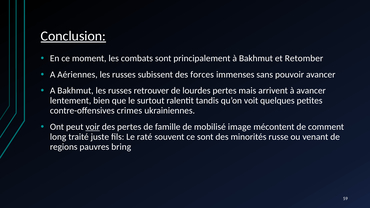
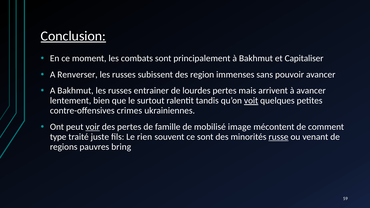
Retomber: Retomber -> Capitaliser (304, 58)
Aériennes: Aériennes -> Renverser (77, 75)
forces: forces -> region (202, 75)
retrouver: retrouver -> entrainer (151, 91)
voit underline: none -> present (251, 101)
long: long -> type (58, 137)
raté: raté -> rien (145, 137)
russe underline: none -> present (279, 137)
